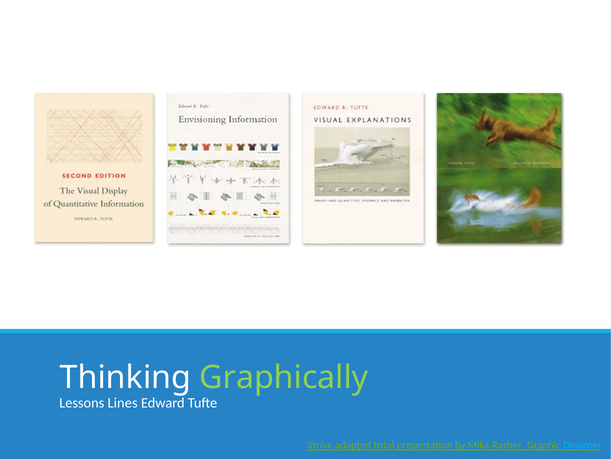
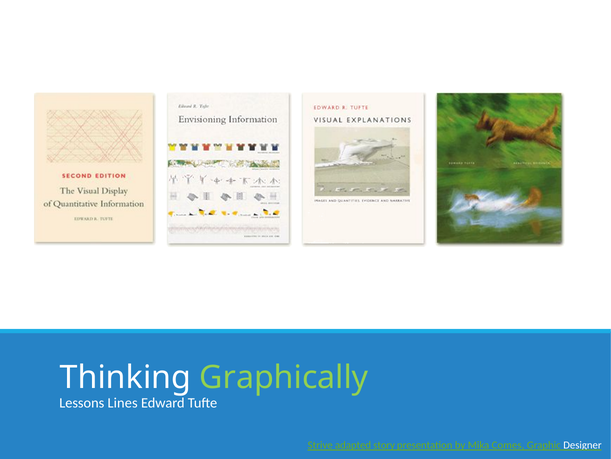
total: total -> story (384, 445)
Rather: Rather -> Comes (508, 445)
Designer colour: light blue -> white (583, 445)
